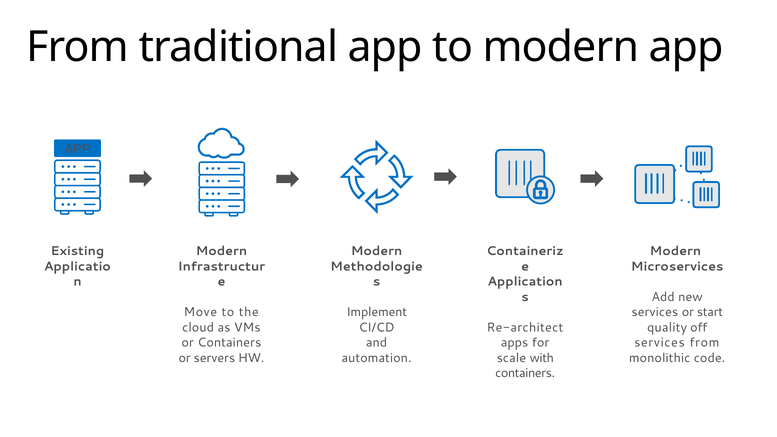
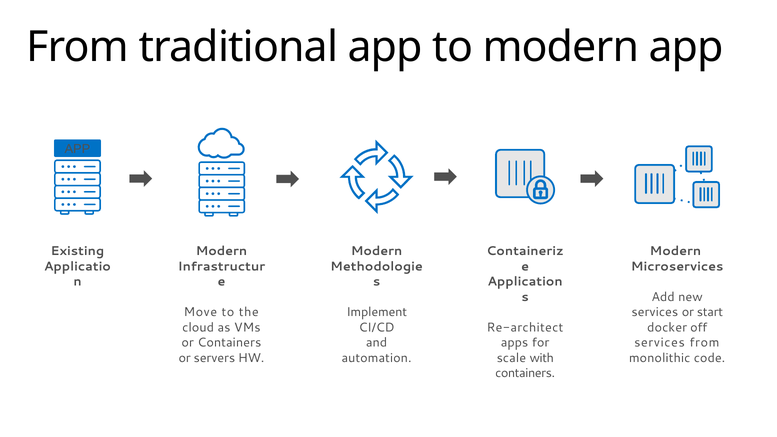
quality: quality -> docker (667, 327)
